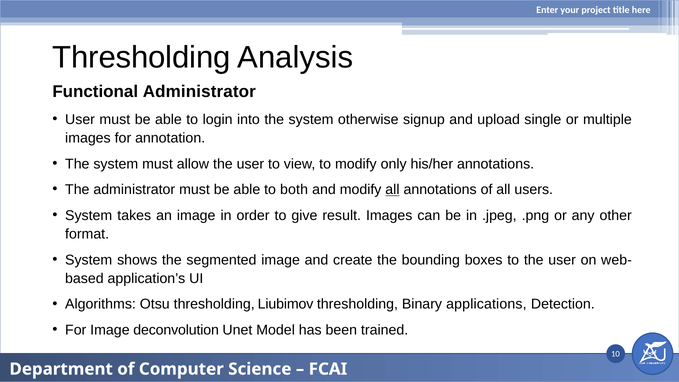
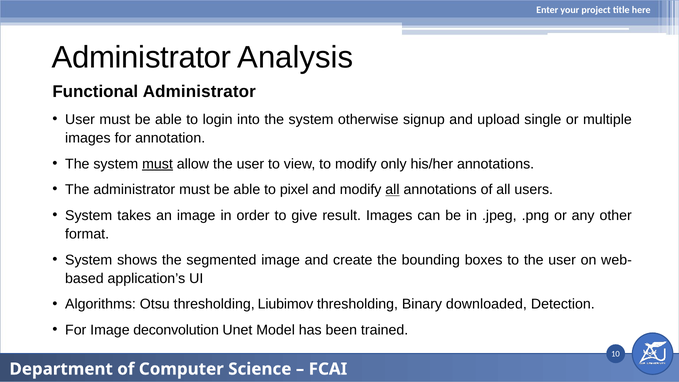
Thresholding: Thresholding -> Administrator (142, 57)
must underline: none -> present (158, 164)
both: both -> pixel (294, 190)
applications: applications -> downloaded (486, 304)
